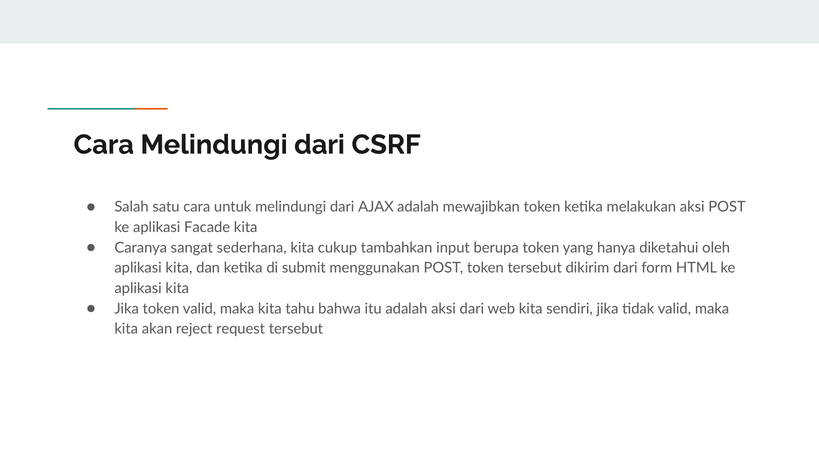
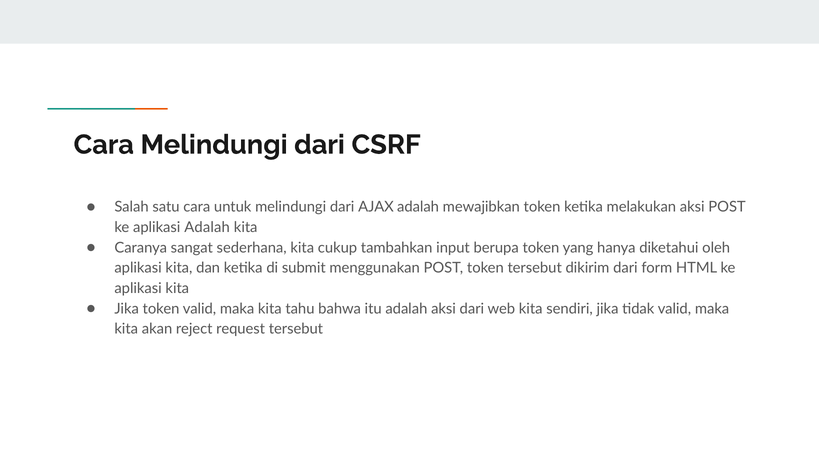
aplikasi Facade: Facade -> Adalah (207, 227)
